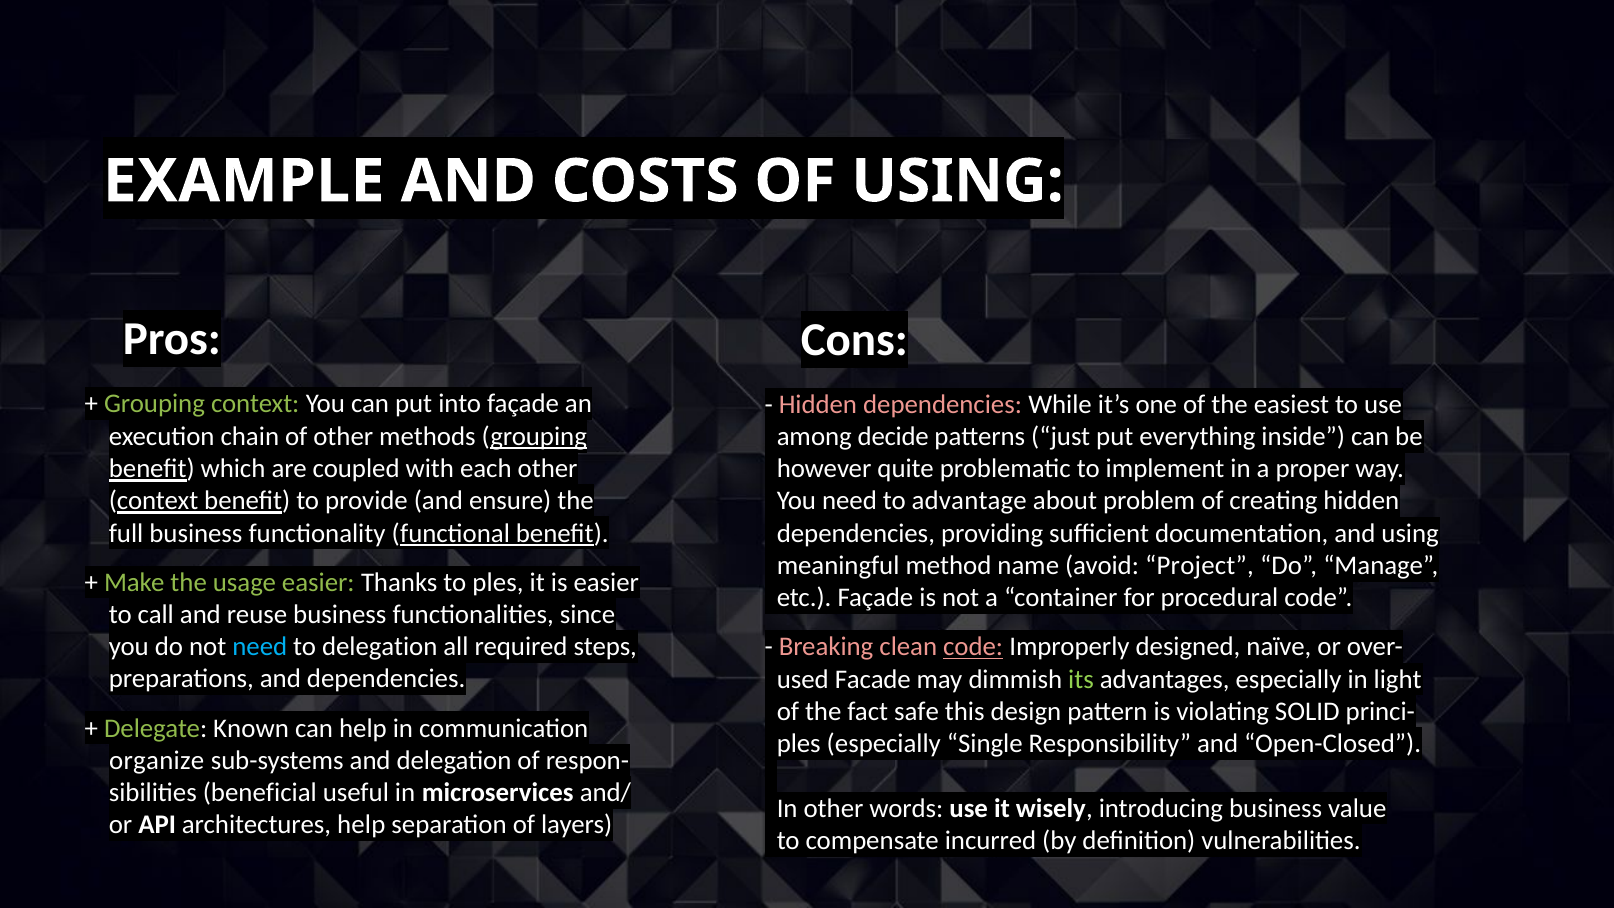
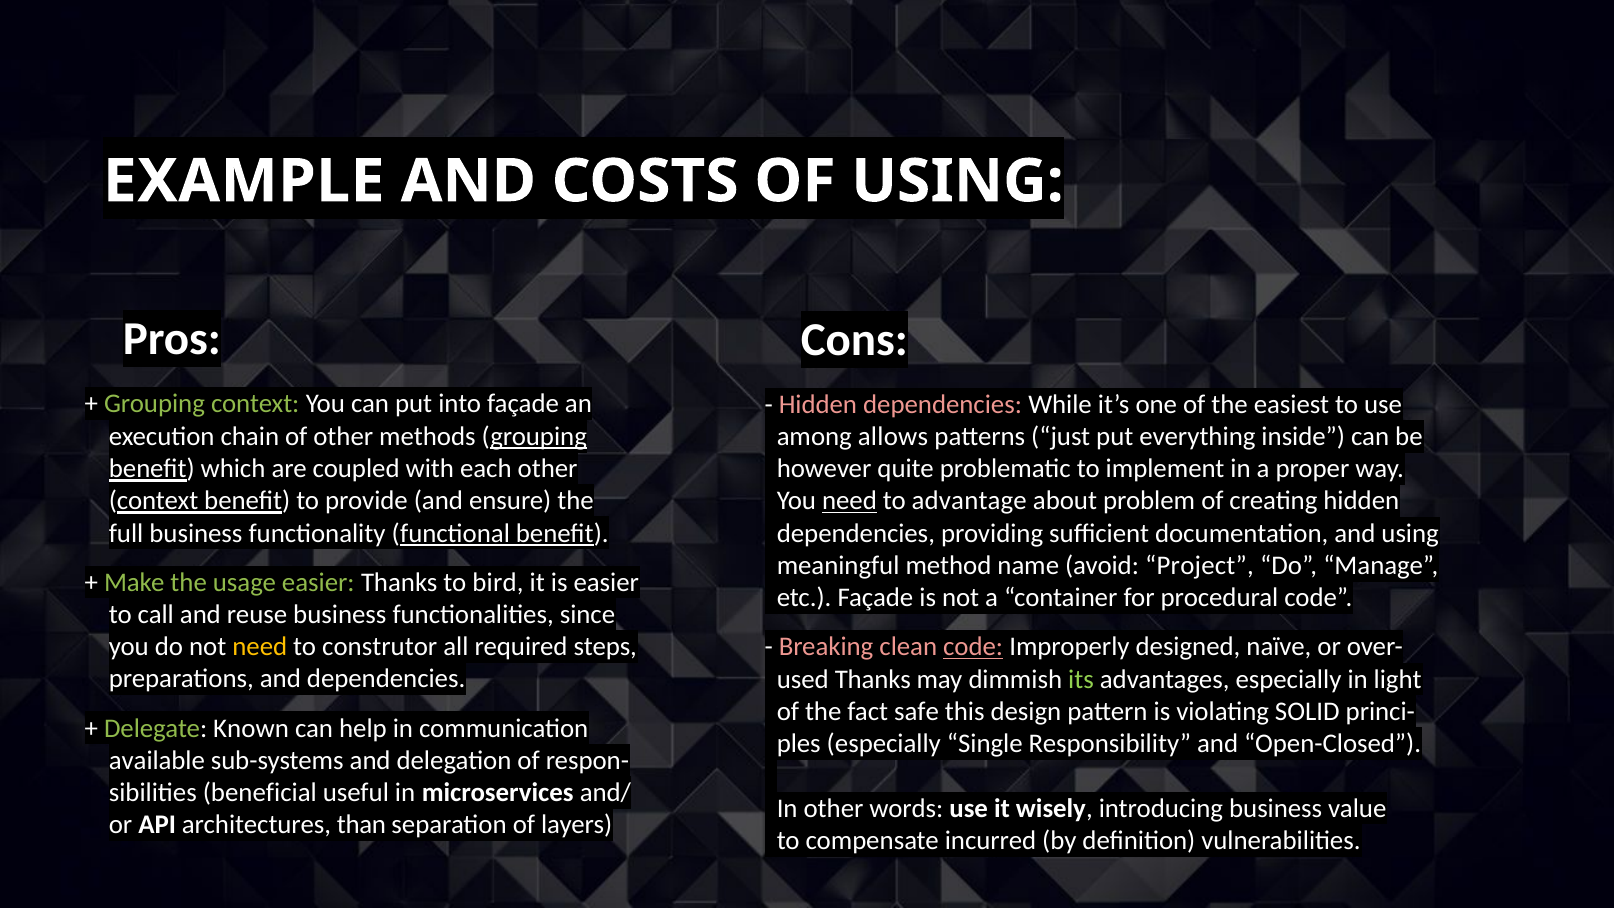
decide: decide -> allows (893, 436)
need underline: none -> present (850, 501)
to ples: ples -> bird (498, 582)
need colour: light blue -> yellow (260, 647)
to delegation: delegation -> construtor (380, 647)
used Facade: Facade -> Thanks (873, 679)
organize: organize -> available (157, 760)
architectures help: help -> than (361, 825)
